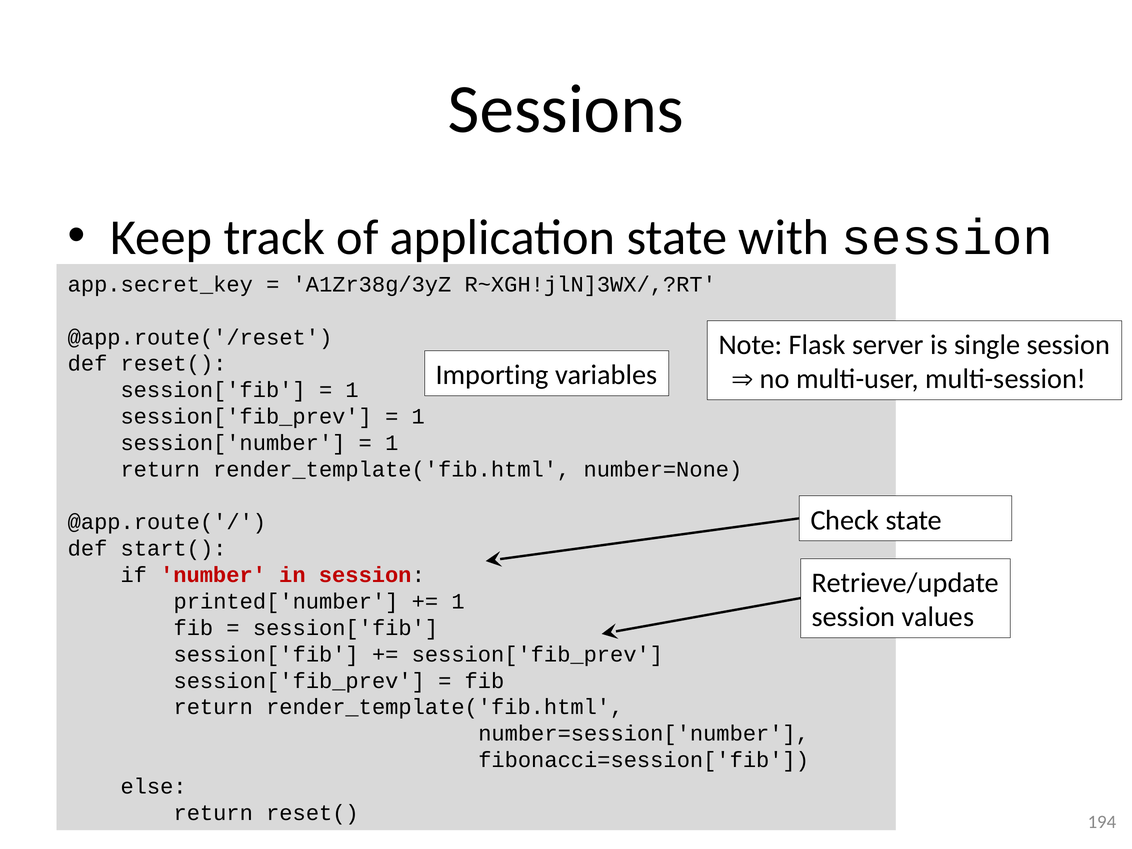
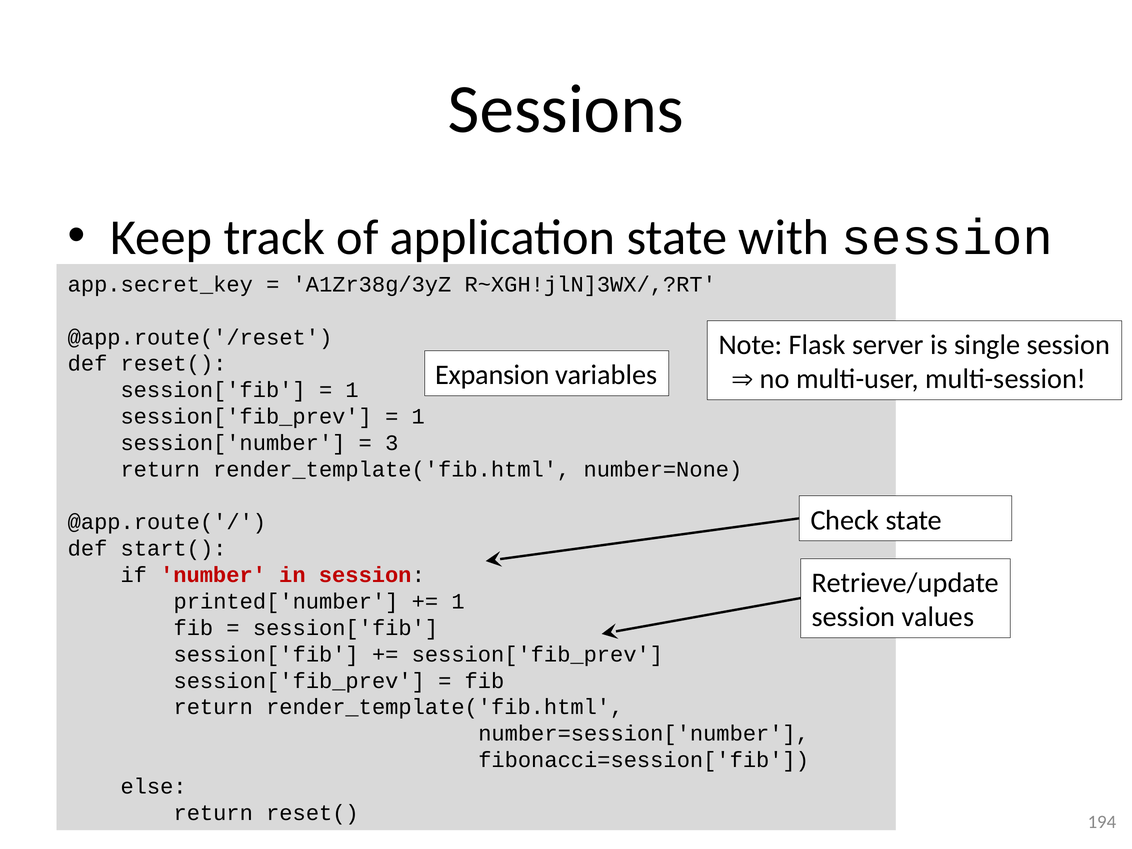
Importing: Importing -> Expansion (492, 375)
1: 1 -> 3 (392, 443)
